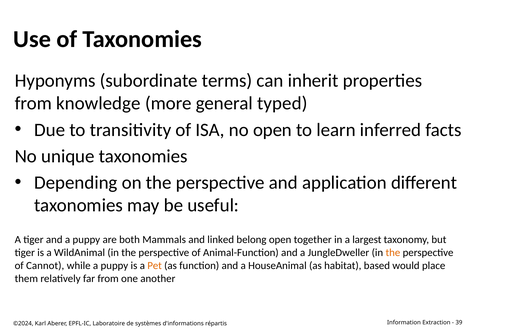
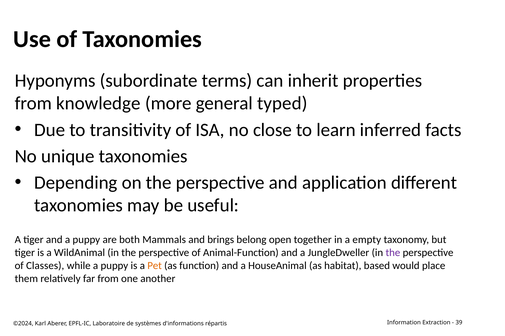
no open: open -> close (272, 130)
linked: linked -> brings (221, 240)
largest: largest -> empty (367, 240)
the colour: orange -> purple (393, 253)
Cannot: Cannot -> Classes (45, 266)
